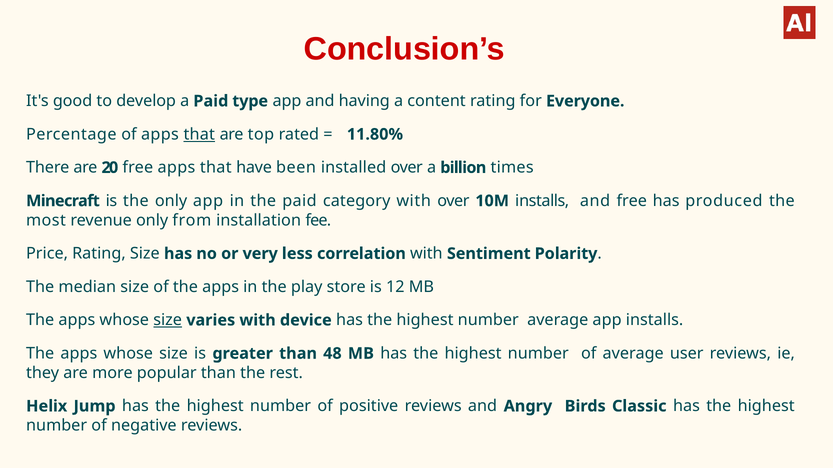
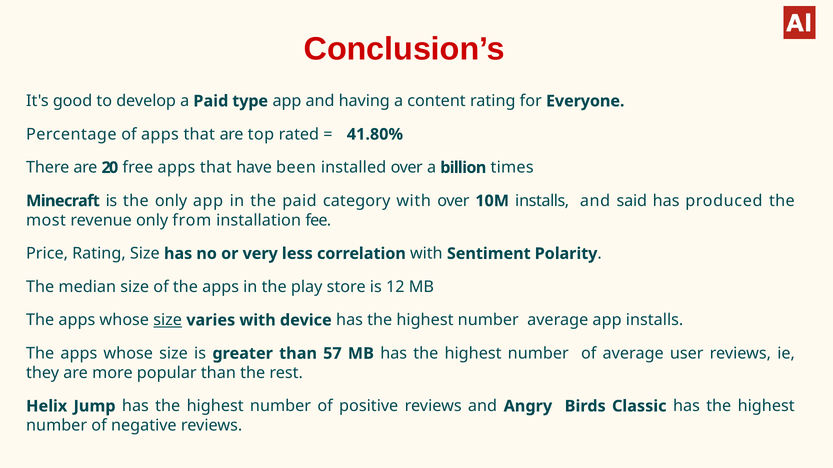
that underline: present -> none (199, 134)
11.80%: 11.80% -> 41.80% (375, 134)
and free: free -> said (632, 201)
48: 48 -> 57 (332, 354)
